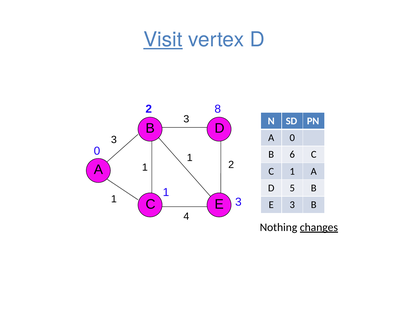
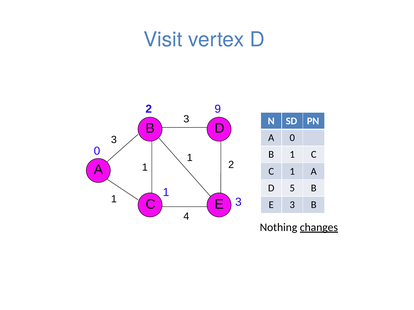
Visit underline: present -> none (163, 40)
8: 8 -> 9 (218, 109)
B 6: 6 -> 1 (292, 155)
